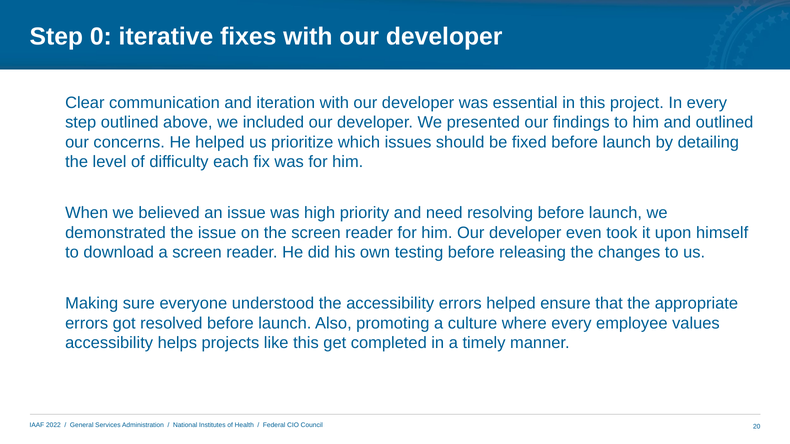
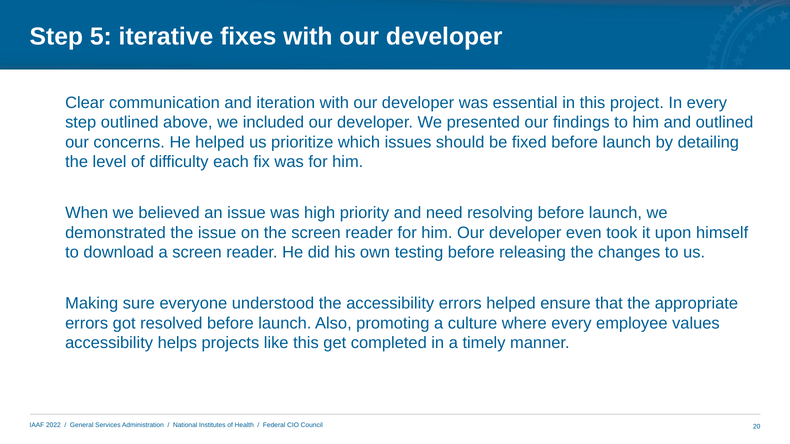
0: 0 -> 5 (101, 37)
